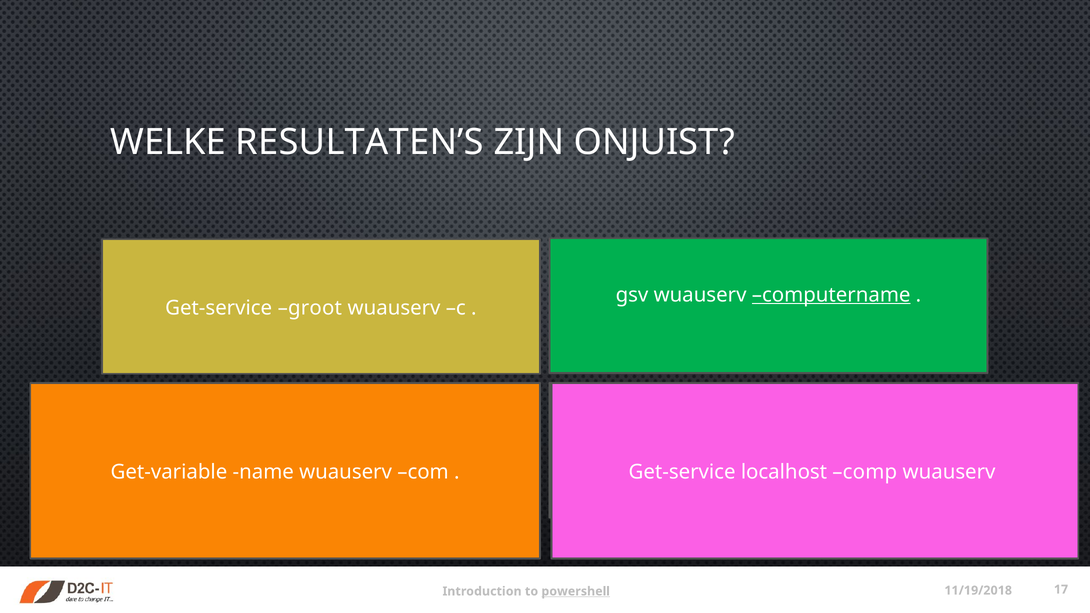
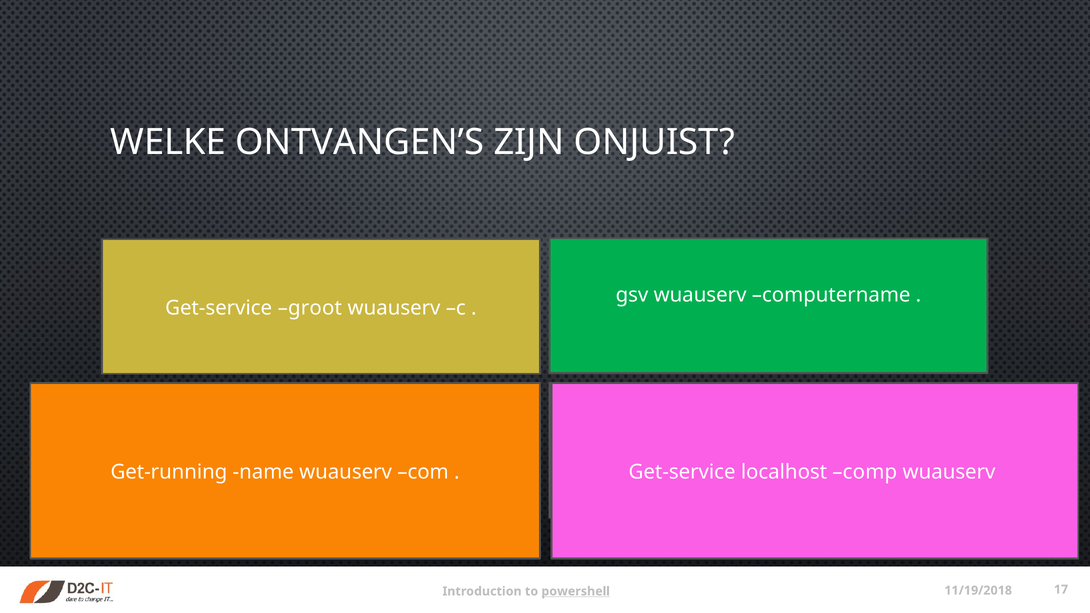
RESULTATEN’S: RESULTATEN’S -> ONTVANGEN’S (360, 142)
computername underline: present -> none (831, 295)
Get-variable: Get-variable -> Get-running (169, 472)
